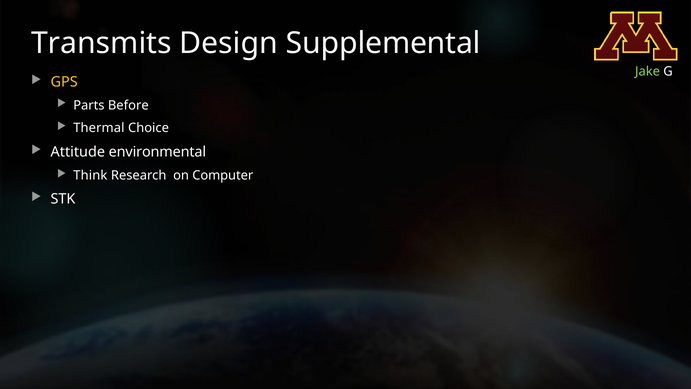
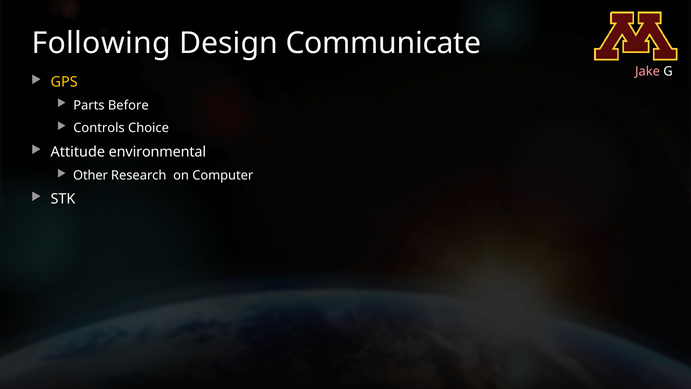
Transmits: Transmits -> Following (101, 43)
Supplemental: Supplemental -> Communicate (383, 43)
Jake colour: light green -> pink (648, 72)
Thermal: Thermal -> Controls (99, 128)
Think: Think -> Other (90, 175)
